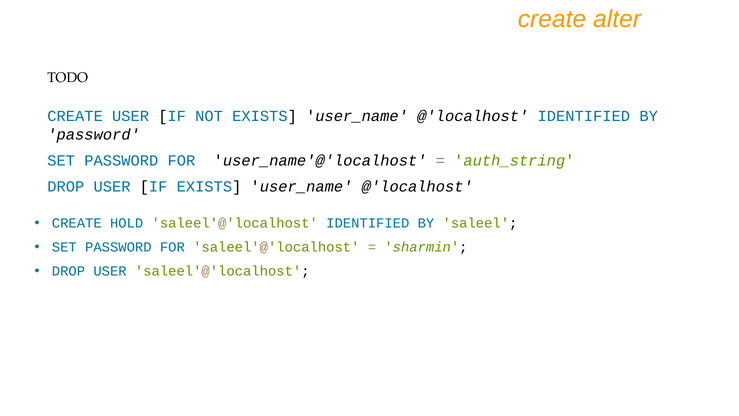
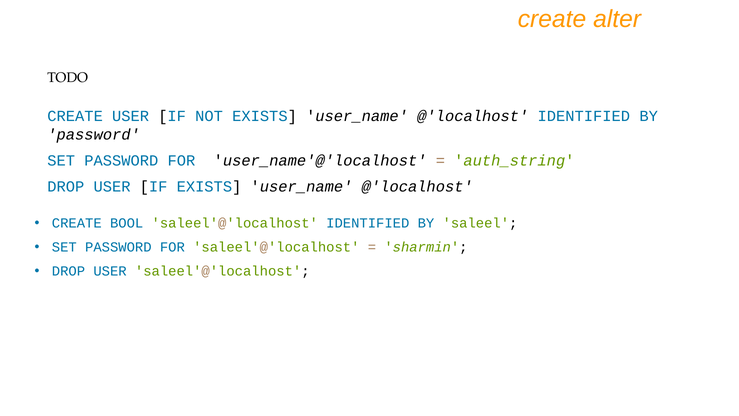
HOLD: HOLD -> BOOL (127, 223)
